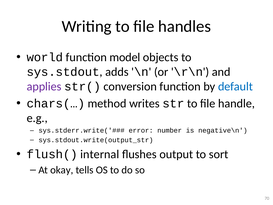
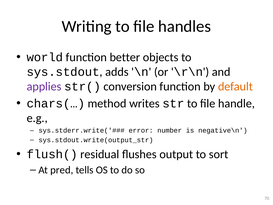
model: model -> better (125, 57)
default colour: blue -> orange (235, 86)
internal: internal -> residual (100, 154)
okay: okay -> pred (62, 170)
